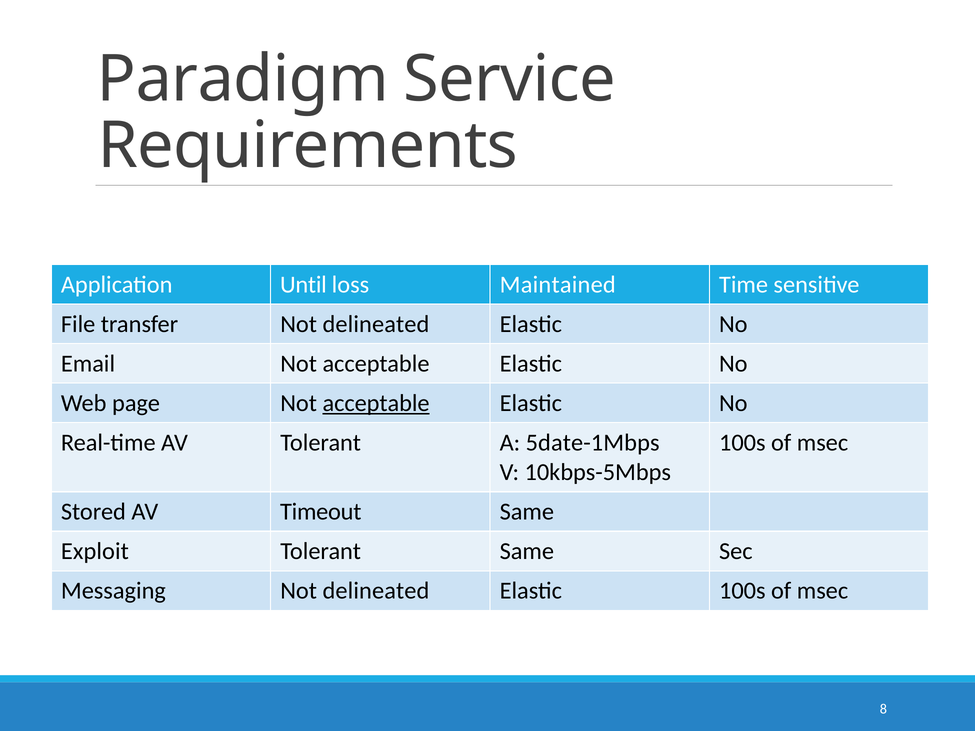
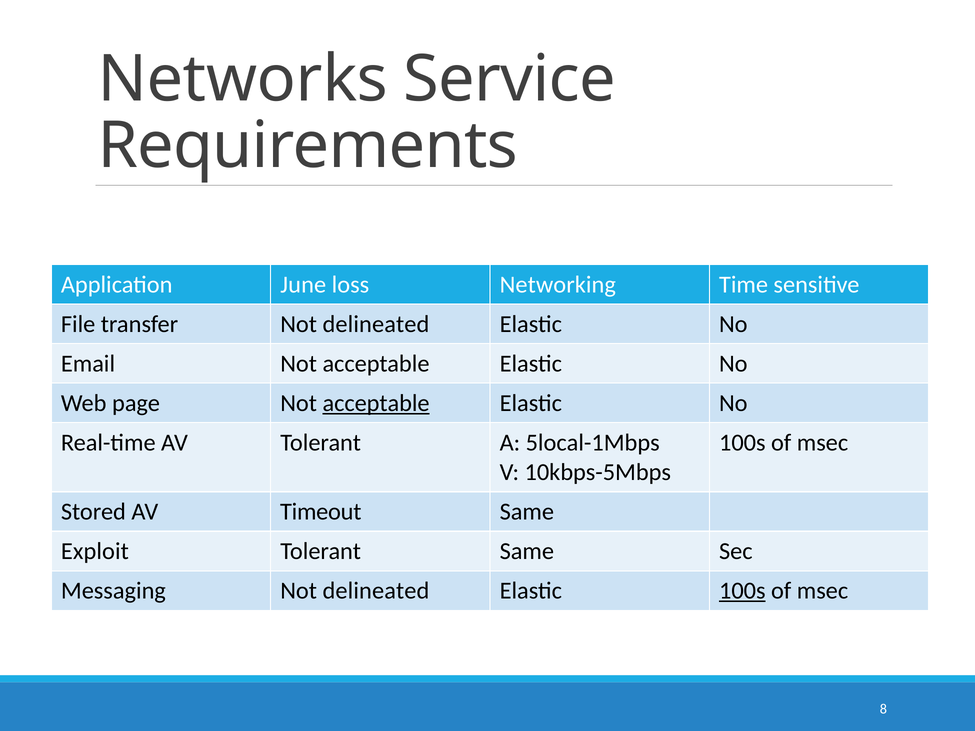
Paradigm: Paradigm -> Networks (243, 79)
Until: Until -> June (303, 285)
Maintained: Maintained -> Networking (558, 285)
5date-1Mbps: 5date-1Mbps -> 5local-1Mbps (593, 443)
100s underline: none -> present (742, 591)
